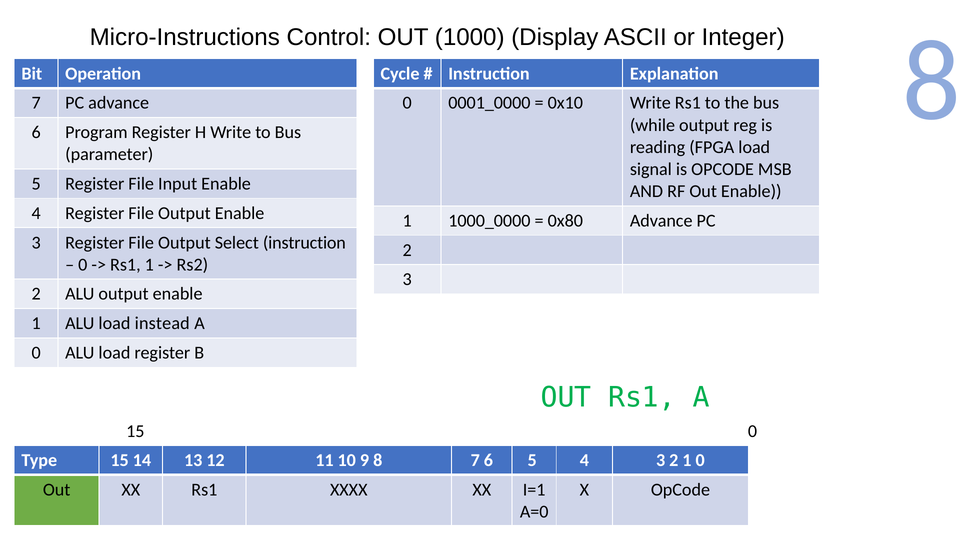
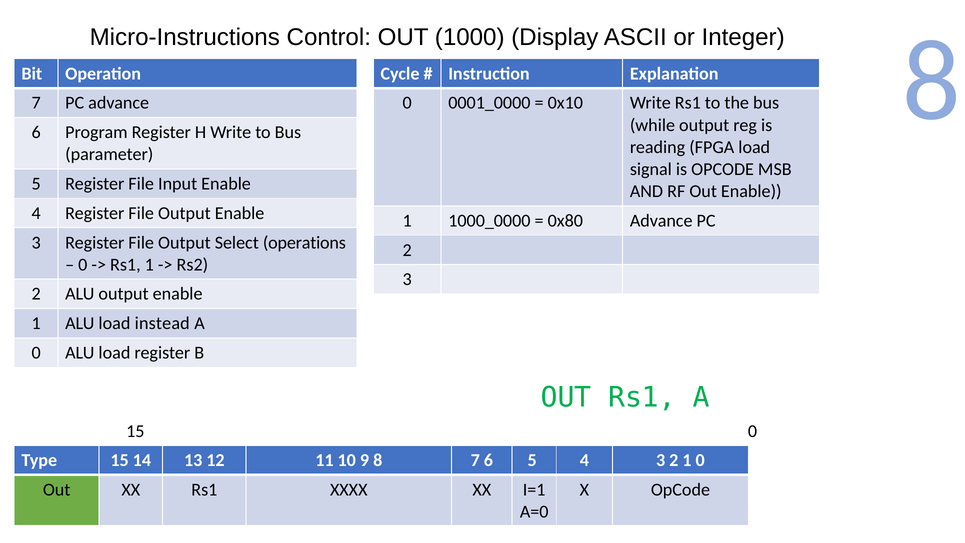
Select instruction: instruction -> operations (304, 242)
